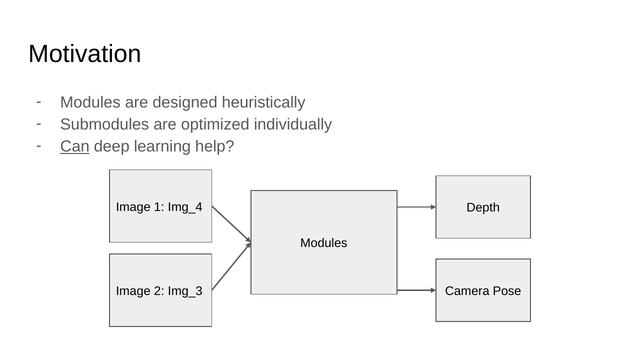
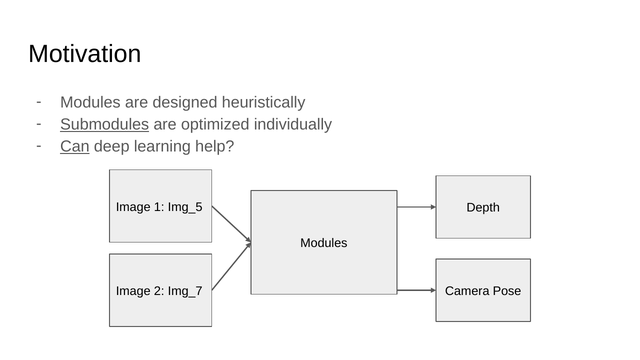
Submodules underline: none -> present (105, 124)
Img_4: Img_4 -> Img_5 (185, 207)
Img_3: Img_3 -> Img_7 (185, 291)
